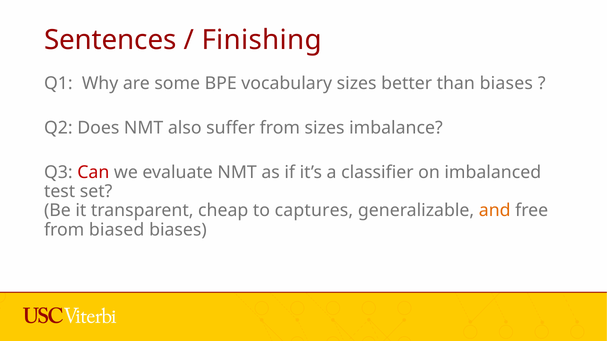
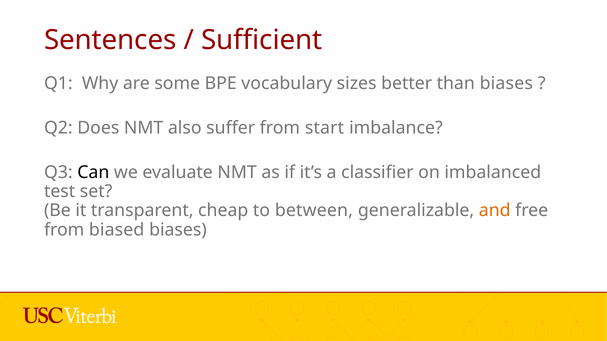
Finishing: Finishing -> Sufficient (262, 40)
from sizes: sizes -> start (325, 128)
Can colour: red -> black (93, 173)
captures: captures -> between (314, 211)
